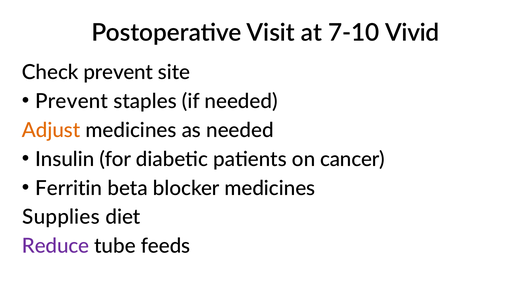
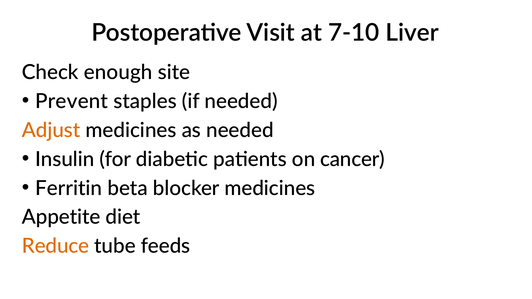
Vivid: Vivid -> Liver (412, 33)
Check prevent: prevent -> enough (118, 72)
Supplies: Supplies -> Appetite (61, 217)
Reduce colour: purple -> orange (55, 246)
